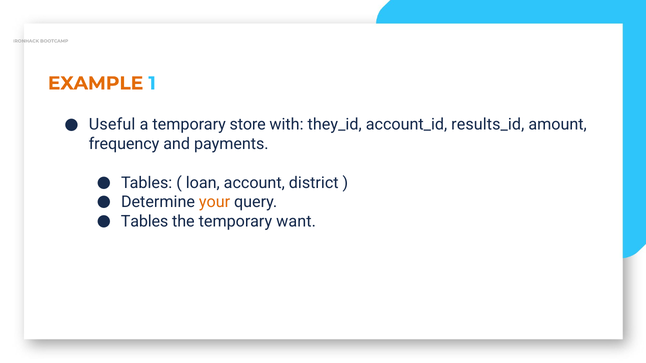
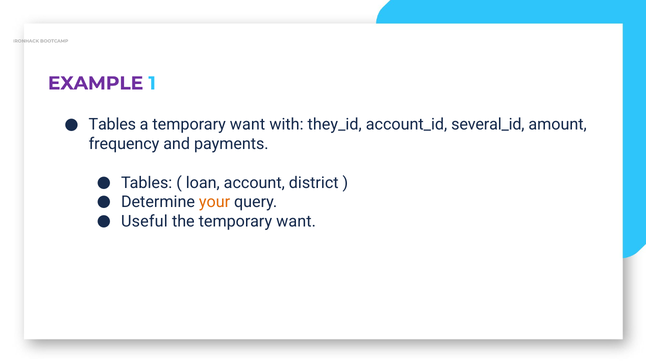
EXAMPLE colour: orange -> purple (96, 83)
Useful: Useful -> Tables (112, 125)
a temporary store: store -> want (248, 125)
results_id: results_id -> several_id (488, 125)
Tables: Tables -> Useful (144, 222)
